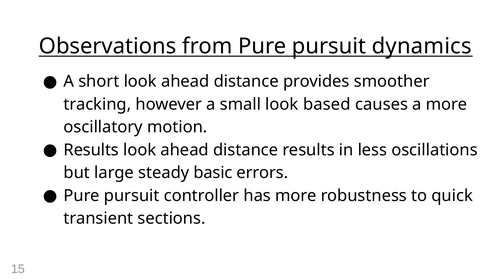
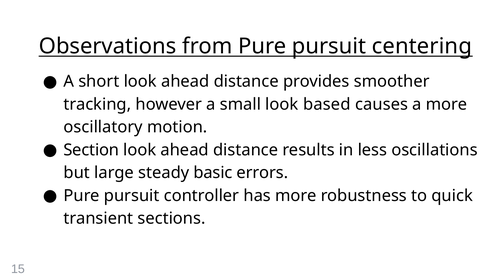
dynamics: dynamics -> centering (422, 46)
Results: Results -> Section (91, 150)
